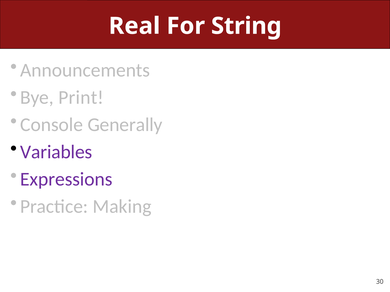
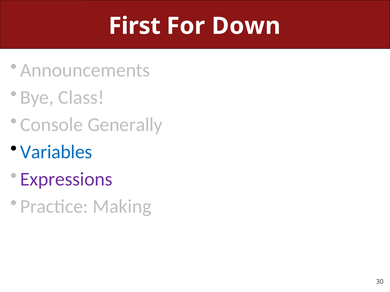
Real: Real -> First (135, 26)
String: String -> Down (246, 26)
Print: Print -> Class (81, 98)
Variables colour: purple -> blue (56, 152)
